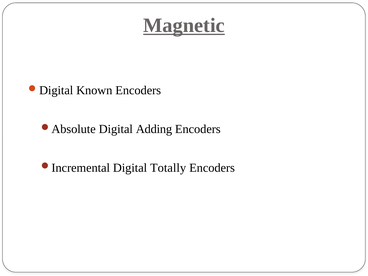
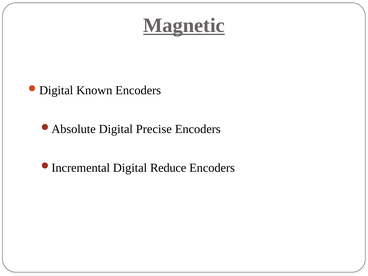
Adding: Adding -> Precise (154, 129)
Totally: Totally -> Reduce (168, 168)
